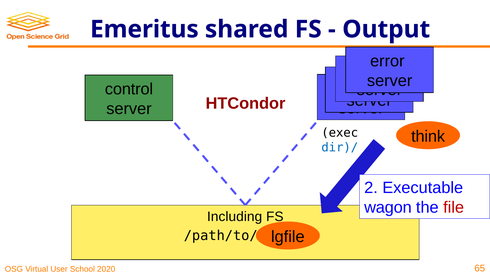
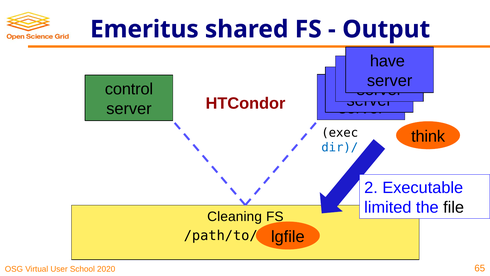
error: error -> have (387, 61)
wagon: wagon -> limited (388, 207)
file colour: red -> black (454, 207)
Including: Including -> Cleaning (235, 216)
